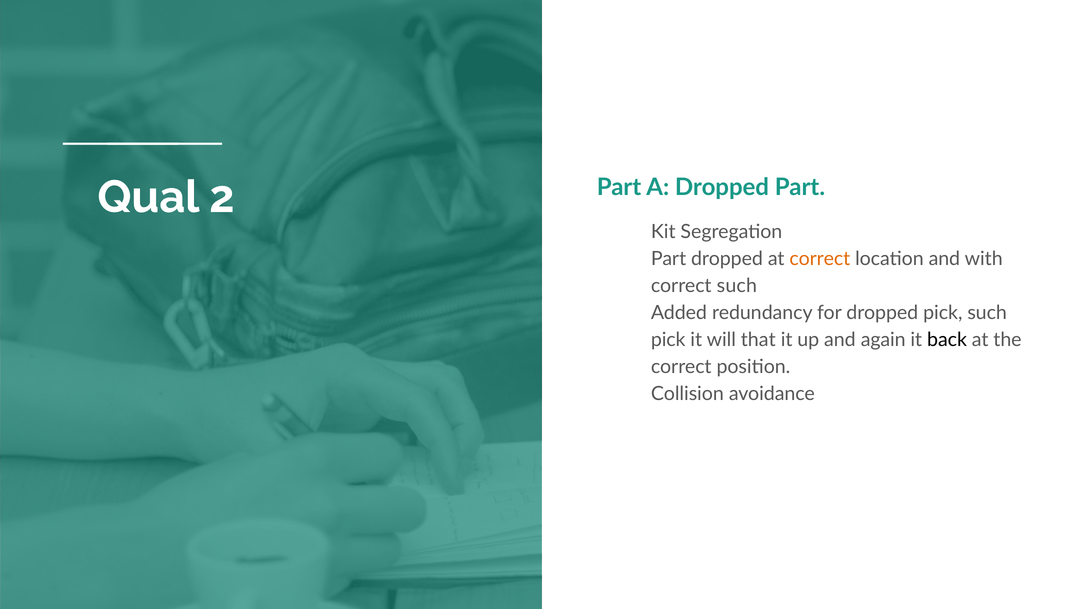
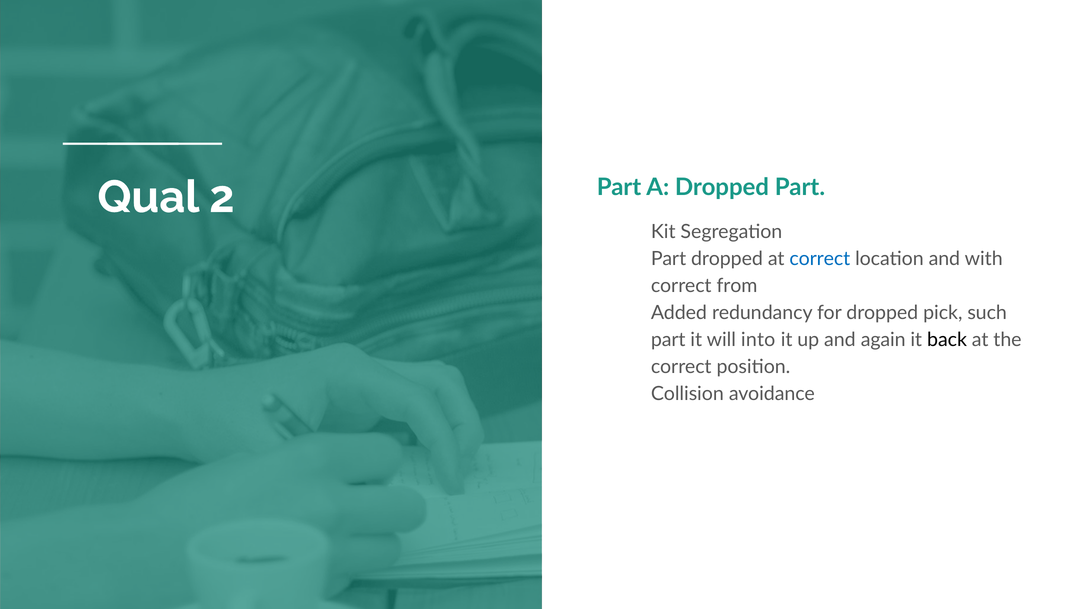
correct colour: orange -> blue (820, 259)
correct such: such -> from (737, 286)
pick: pick -> part (668, 340)
that: that -> into (758, 340)
